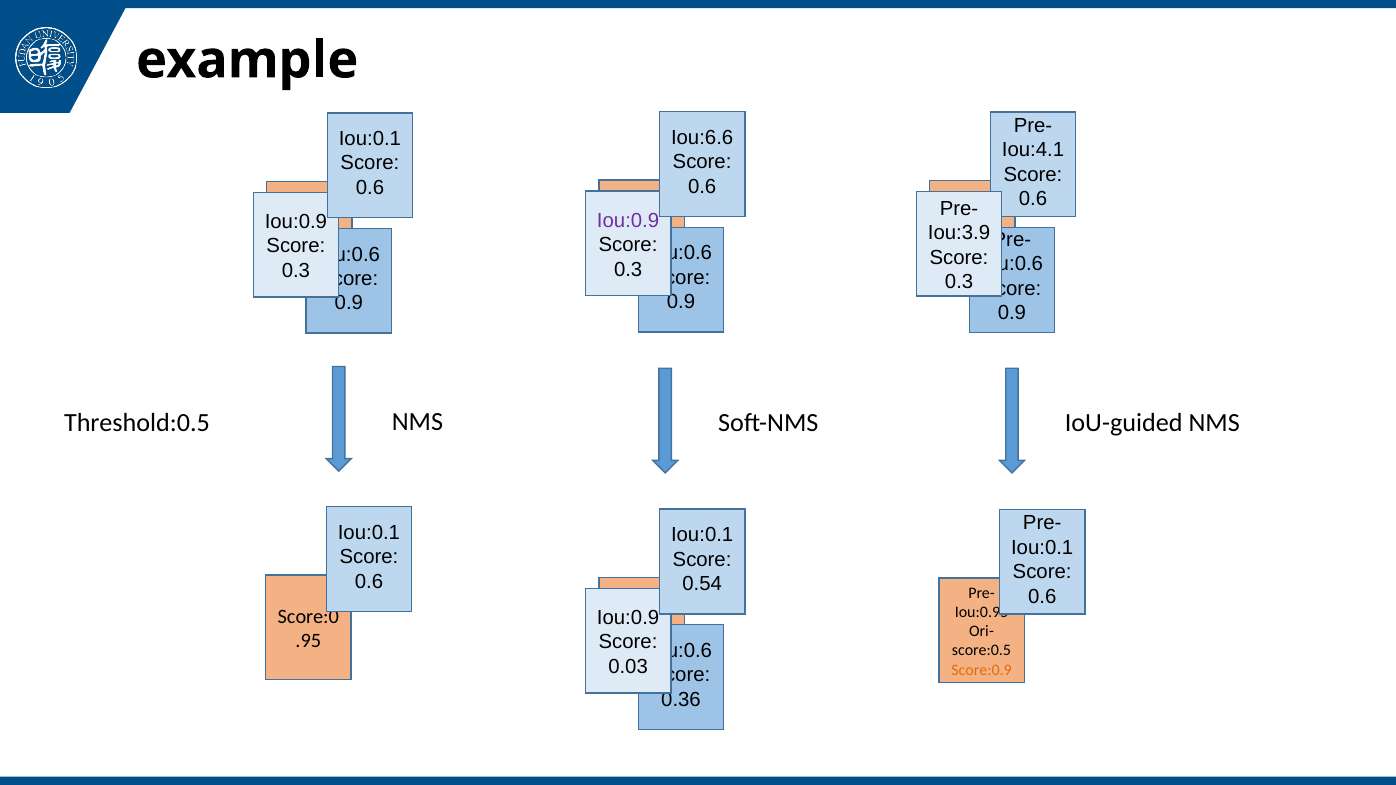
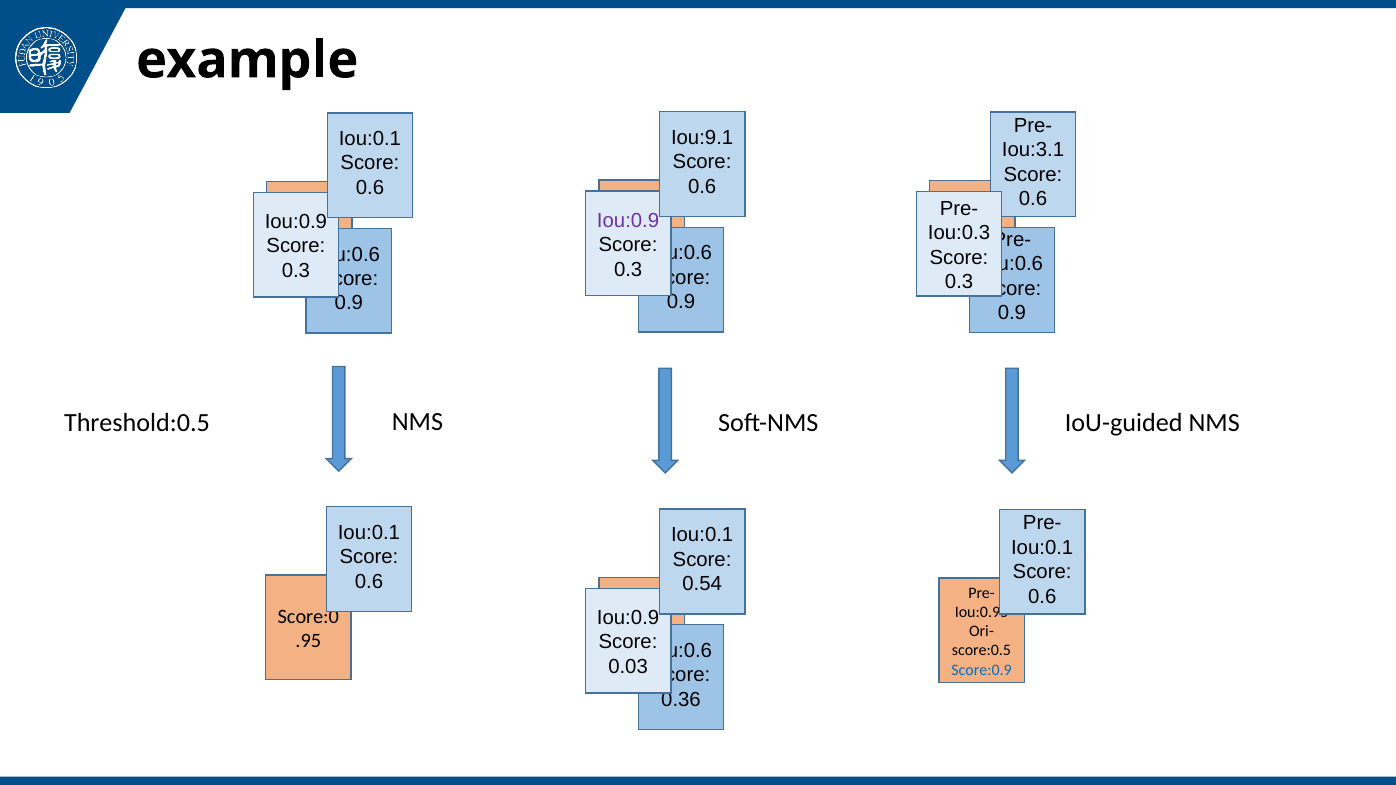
Iou:6.6: Iou:6.6 -> Iou:9.1 (702, 138)
Iou:4.1: Iou:4.1 -> Iou:3.1 (1033, 150)
Iou:3.9: Iou:3.9 -> Iou:0.3 (959, 233)
Score:0.9 colour: orange -> blue (982, 670)
